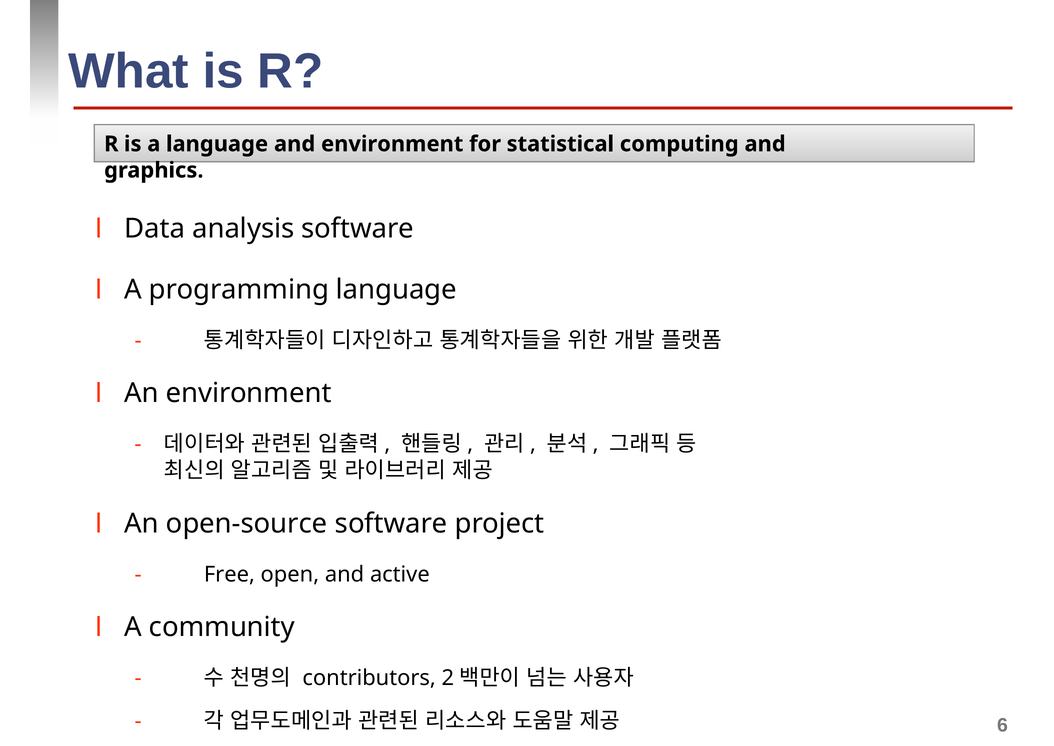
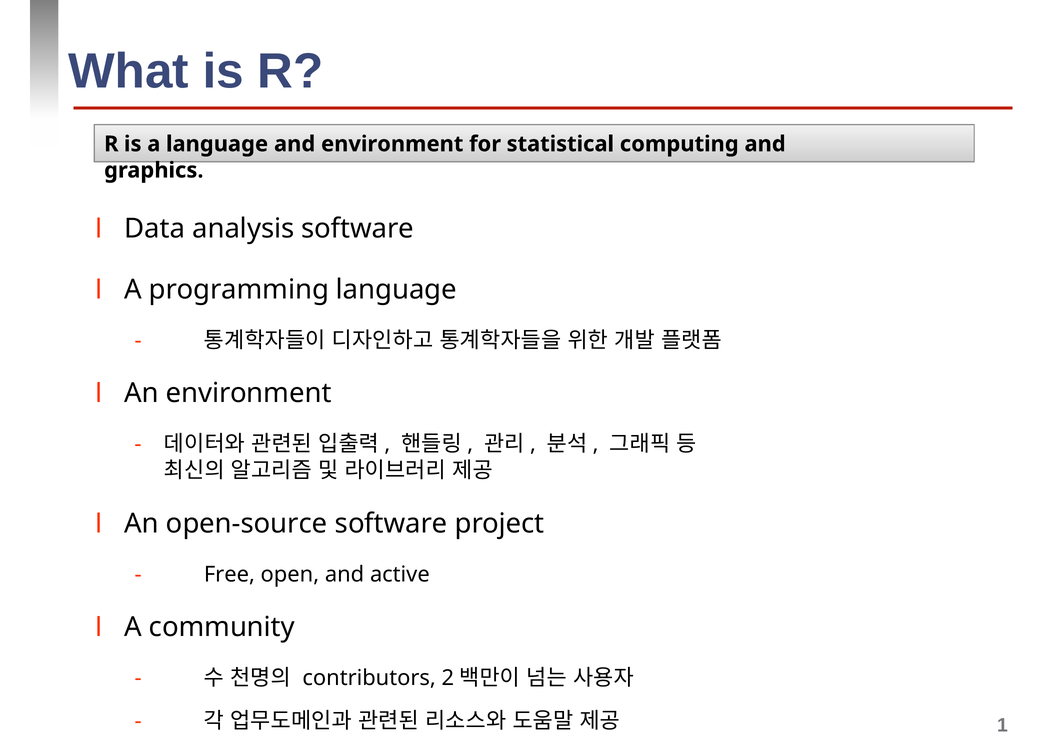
6: 6 -> 1 (1002, 725)
